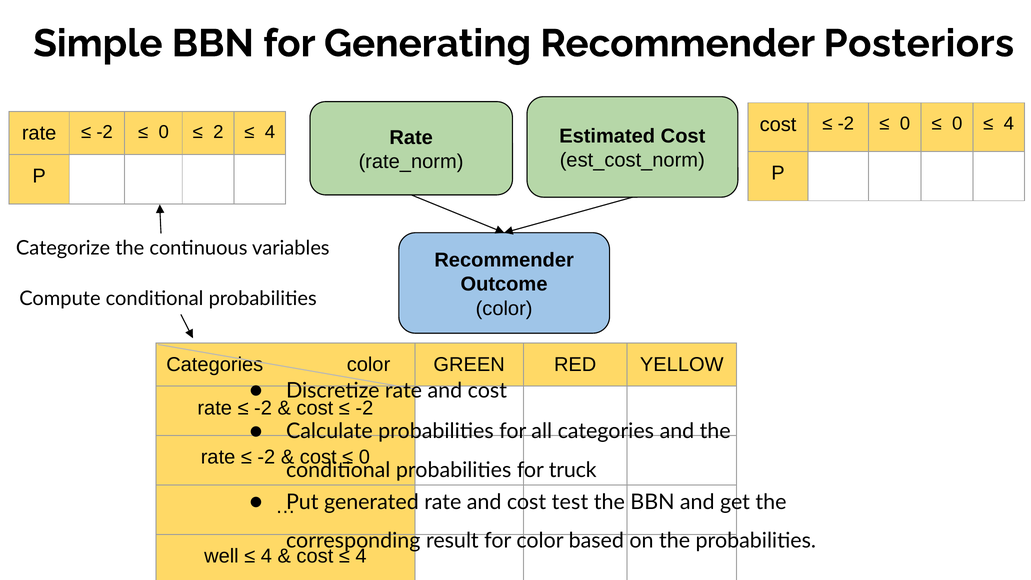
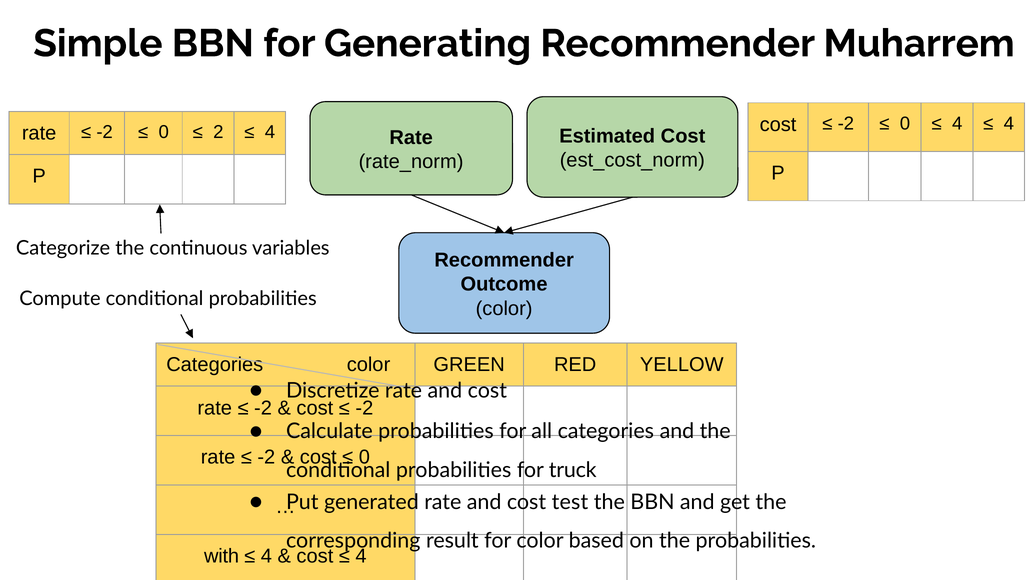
Posteriors: Posteriors -> Muharrem (919, 44)
0: 0 -> 4 (957, 124)
well: well -> with (222, 556)
